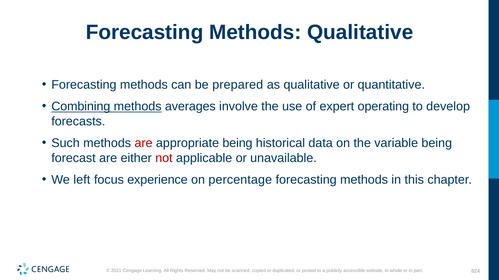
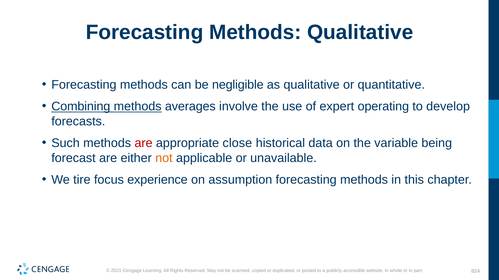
prepared: prepared -> negligible (238, 85)
appropriate being: being -> close (237, 143)
not colour: red -> orange (164, 158)
left: left -> tire (82, 180)
percentage: percentage -> assumption (240, 180)
